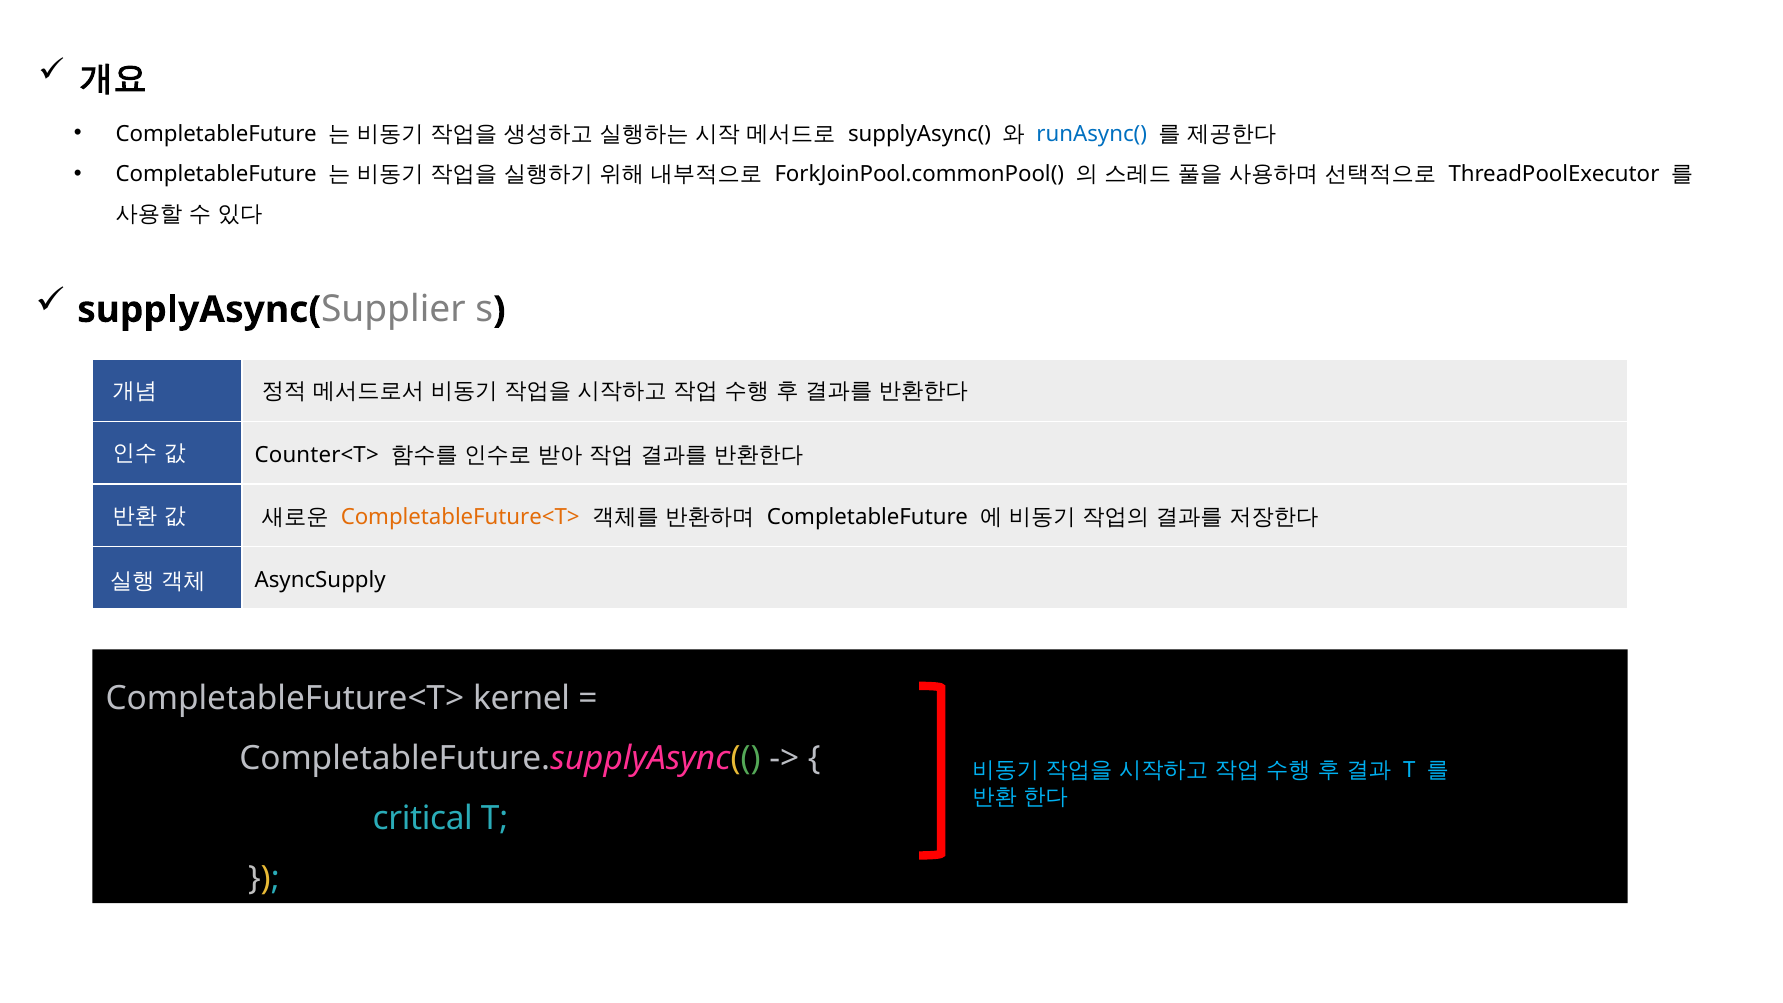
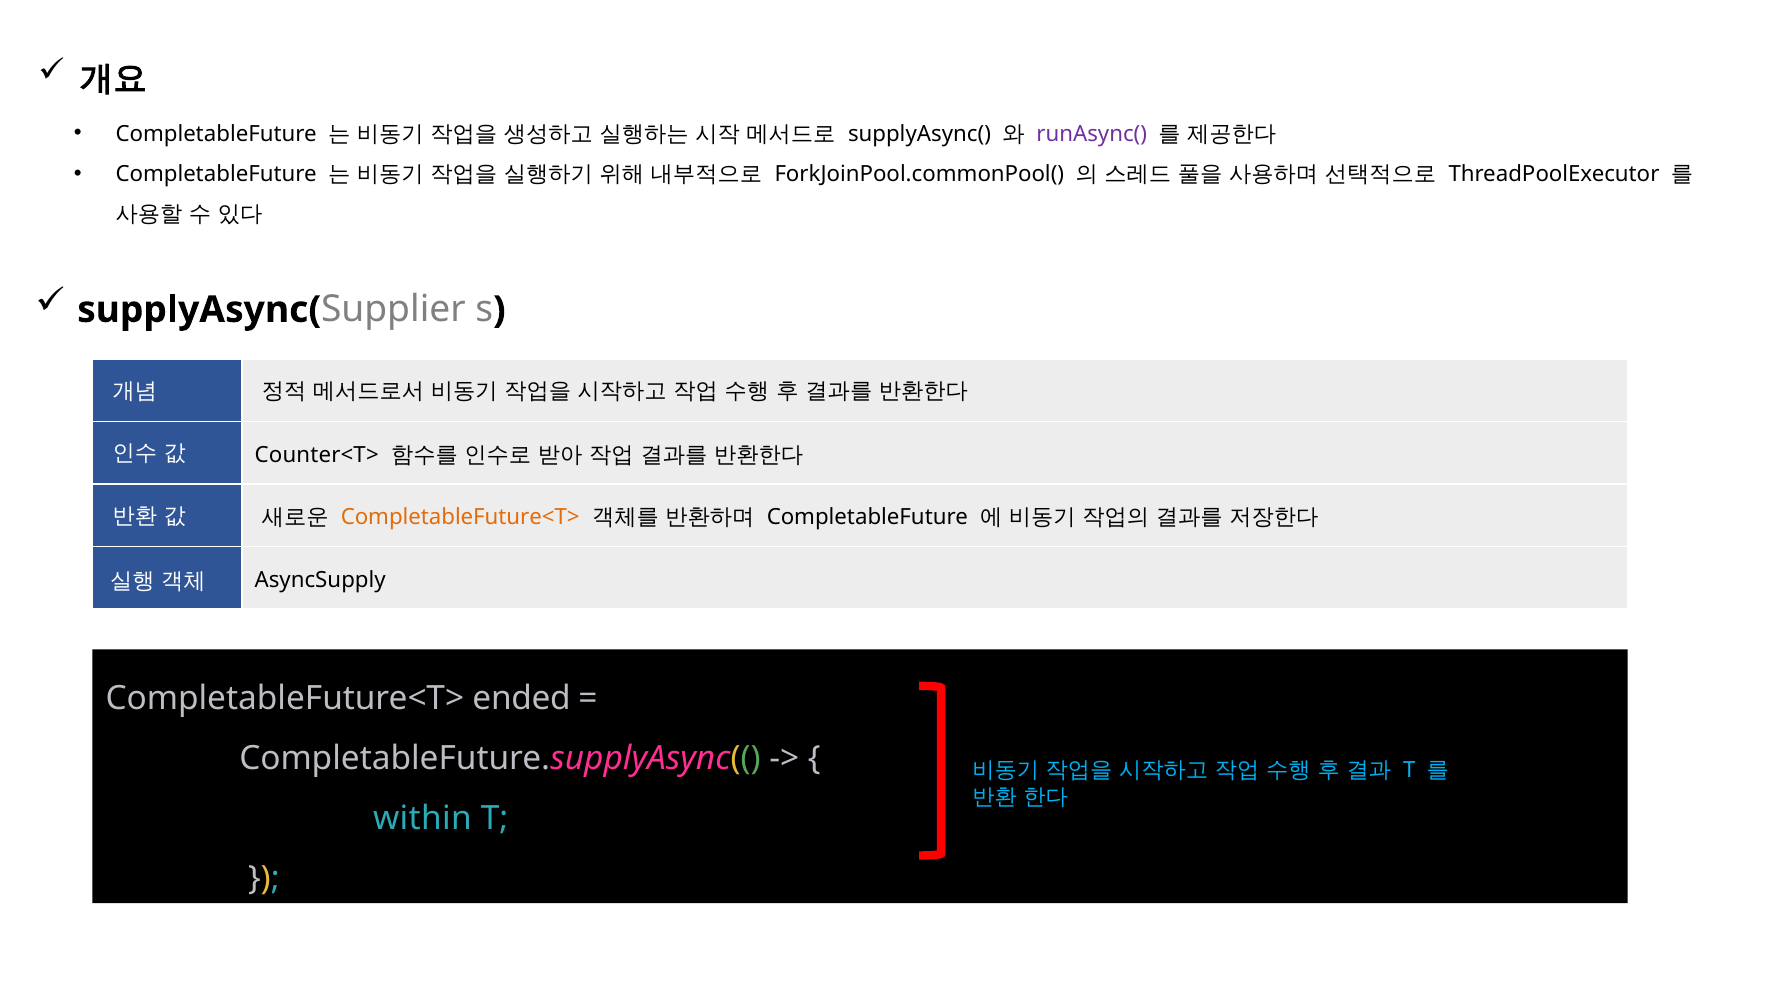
runAsync( colour: blue -> purple (1092, 134)
kernel: kernel -> ended (522, 698)
critical: critical -> within (422, 819)
